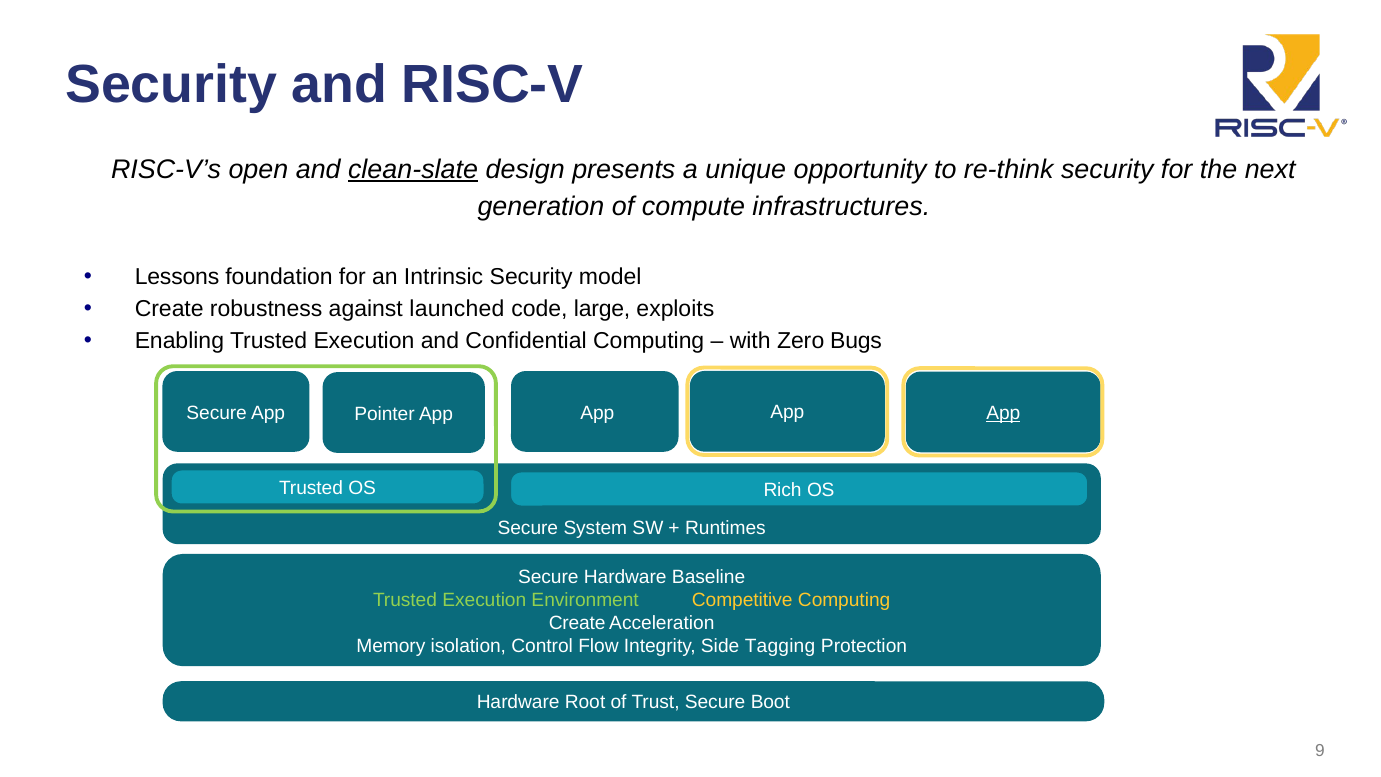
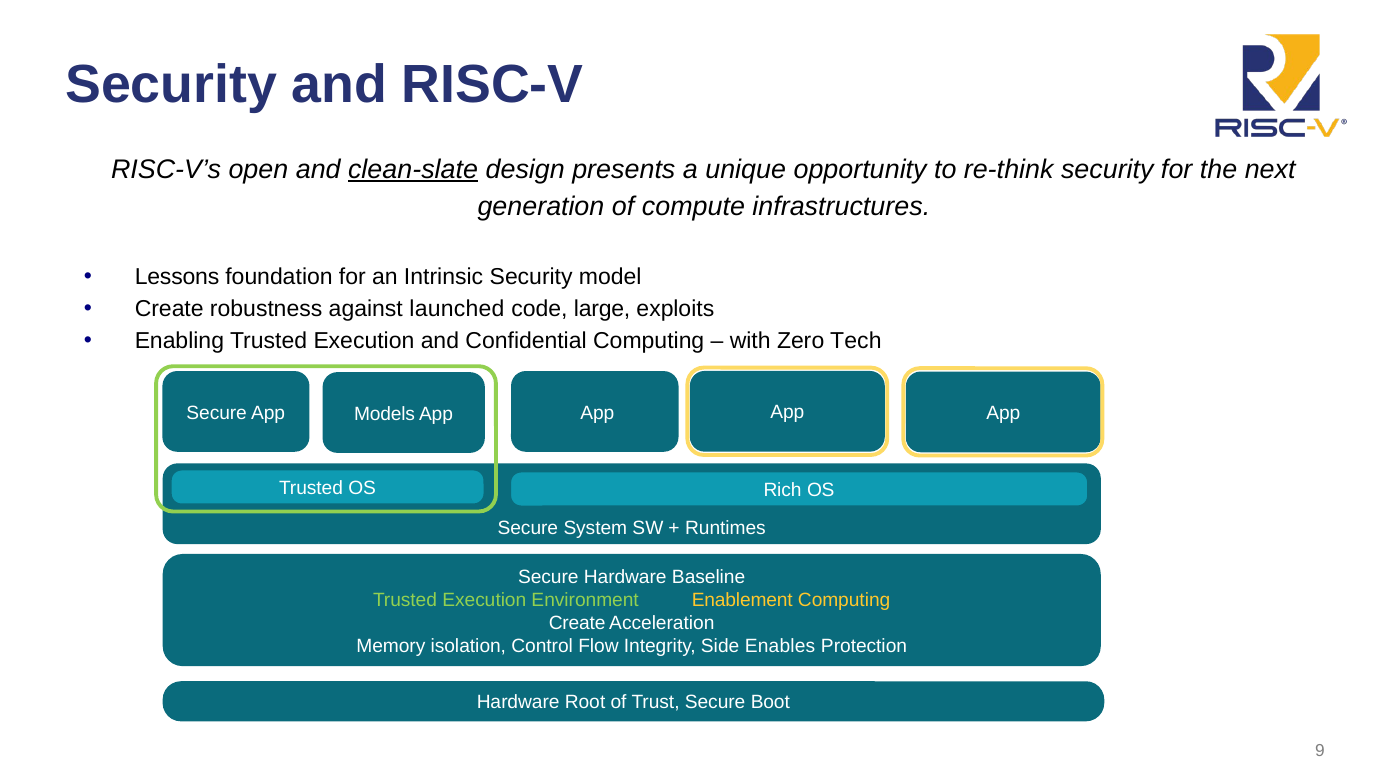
Bugs: Bugs -> Tech (856, 341)
Pointer: Pointer -> Models (385, 414)
App underline: present -> none (1003, 413)
Competitive: Competitive -> Enablement (742, 600)
Tagging: Tagging -> Enables (780, 646)
